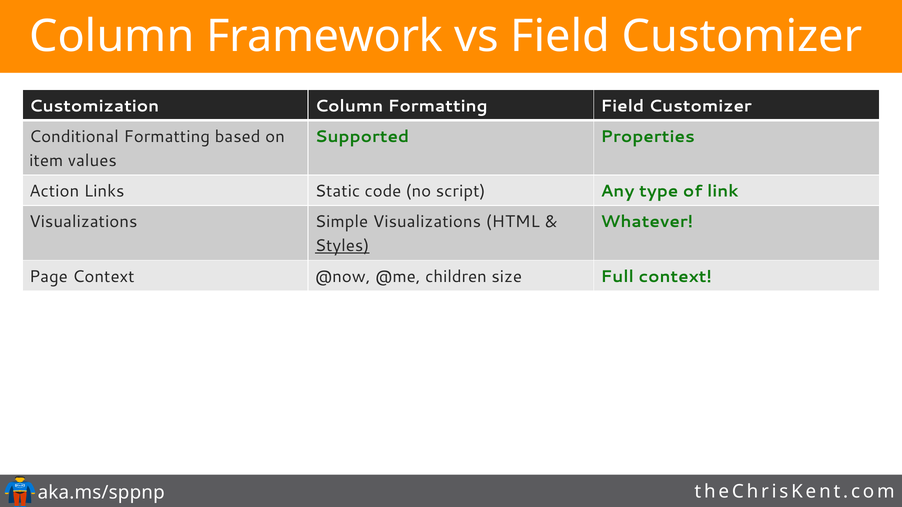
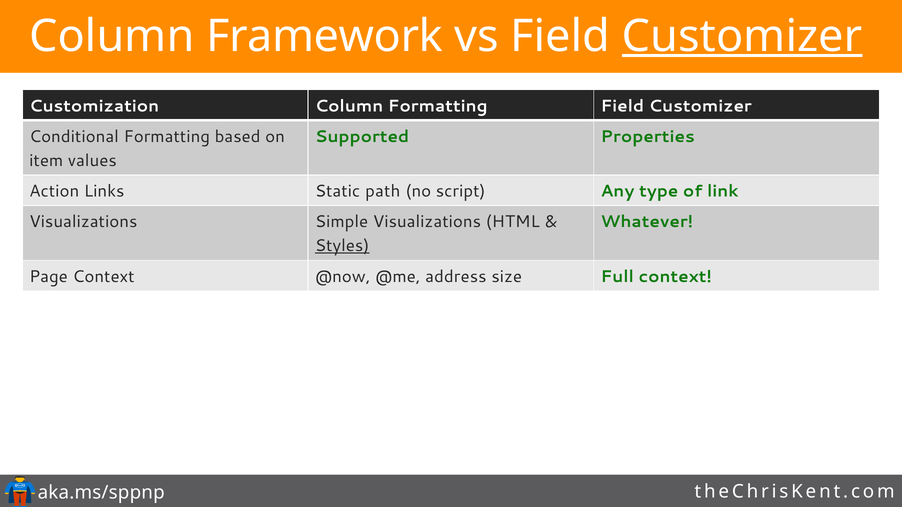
Customizer underline: none -> present (742, 36)
code: code -> path (383, 191)
children: children -> address (456, 277)
